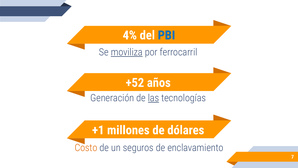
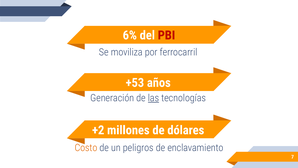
4%: 4% -> 6% (130, 35)
PBI colour: blue -> red (166, 35)
moviliza underline: present -> none (127, 52)
+52: +52 -> +53 (135, 83)
+1: +1 -> +2 (98, 130)
seguros: seguros -> peligros (138, 148)
